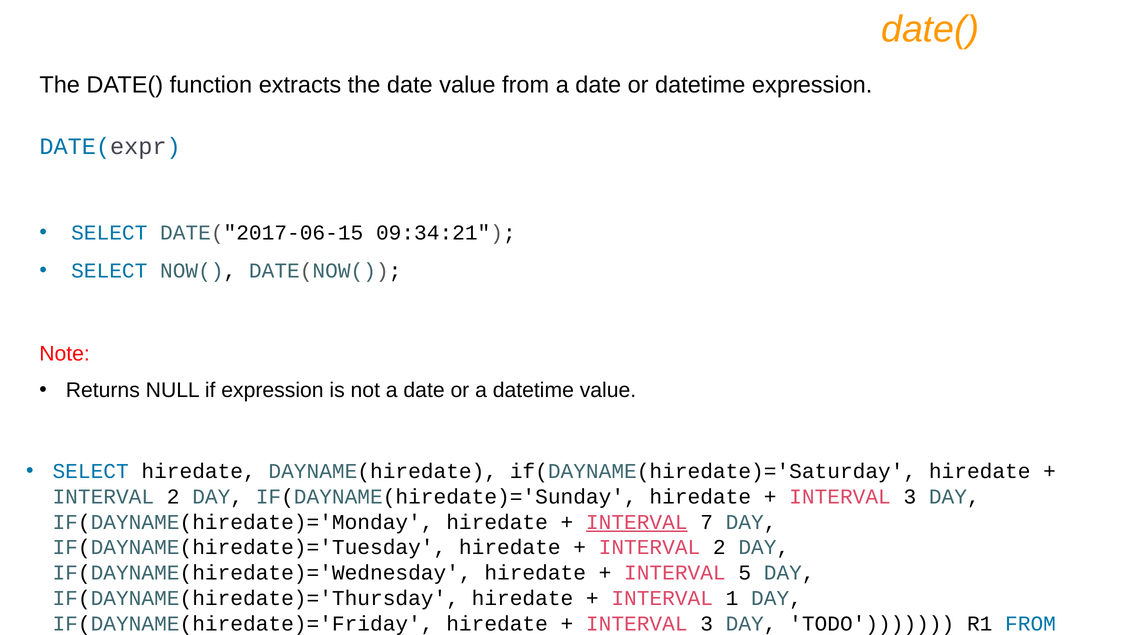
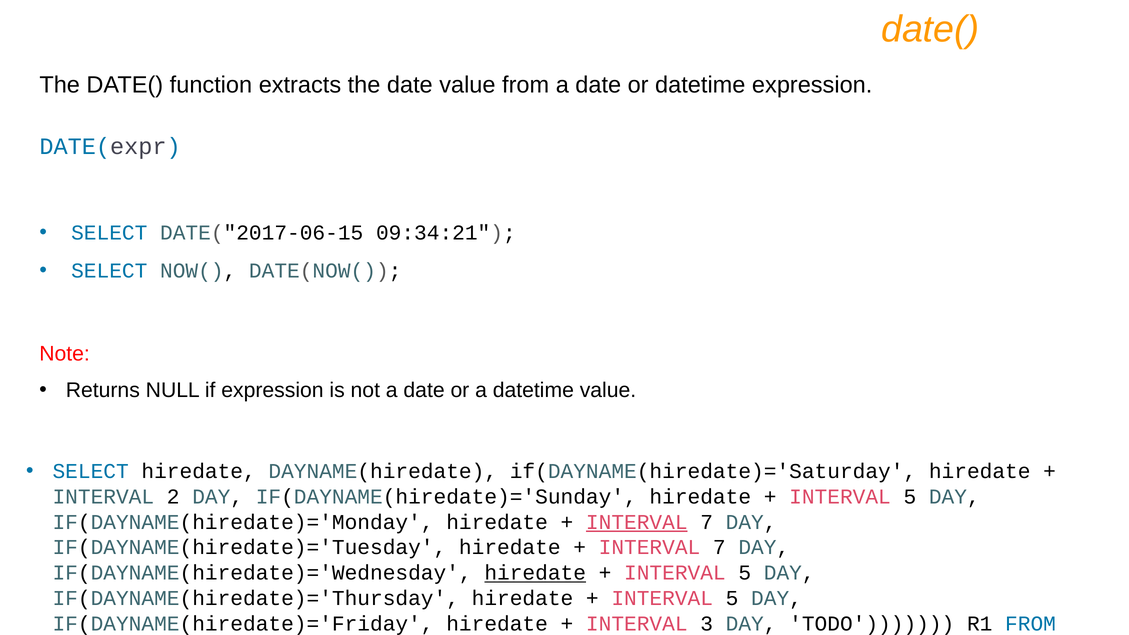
3: 3 -> 5 (910, 497)
2: 2 -> 7 (719, 548)
hiredate underline: none -> present (535, 573)
1: 1 -> 5 (732, 598)
